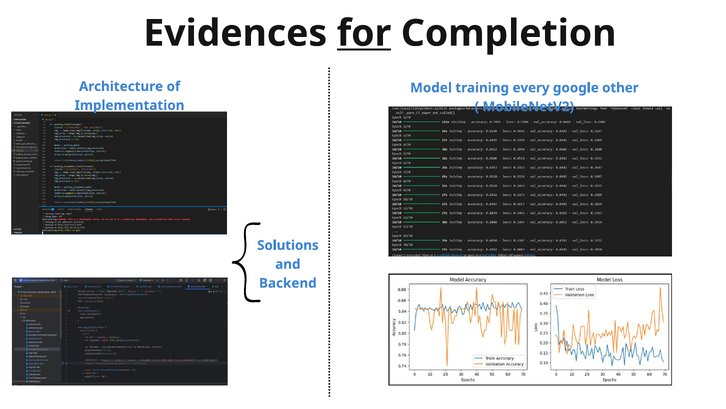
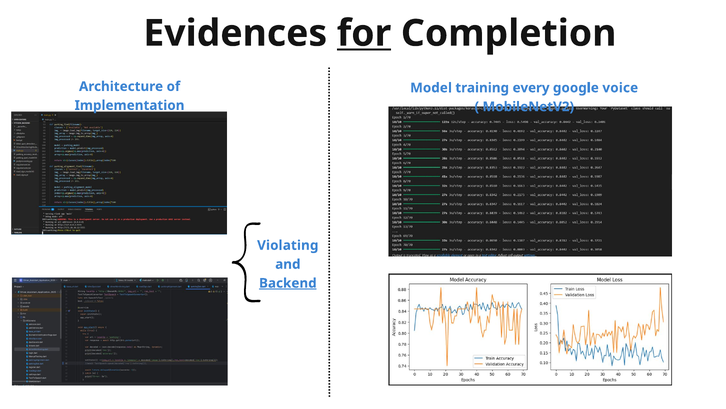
other: other -> voice (620, 88)
Solutions: Solutions -> Violating (288, 245)
Backend underline: none -> present (288, 283)
